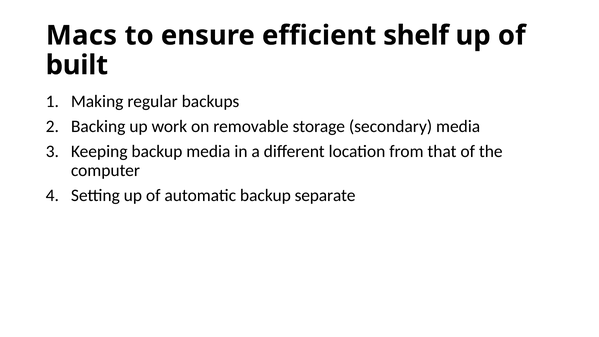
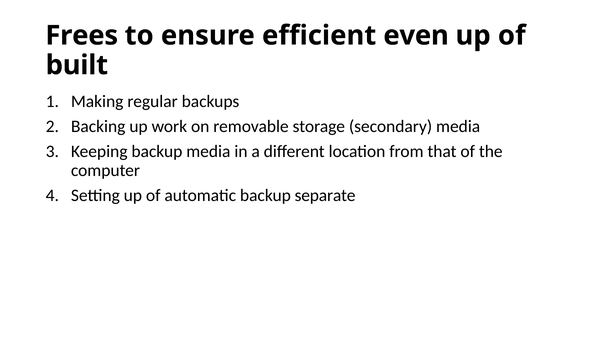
Macs: Macs -> Frees (82, 35)
shelf: shelf -> even (416, 35)
